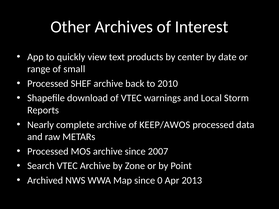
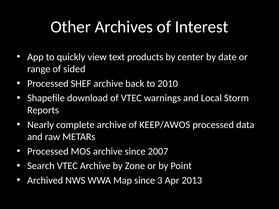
small: small -> sided (74, 69)
0: 0 -> 3 (160, 181)
